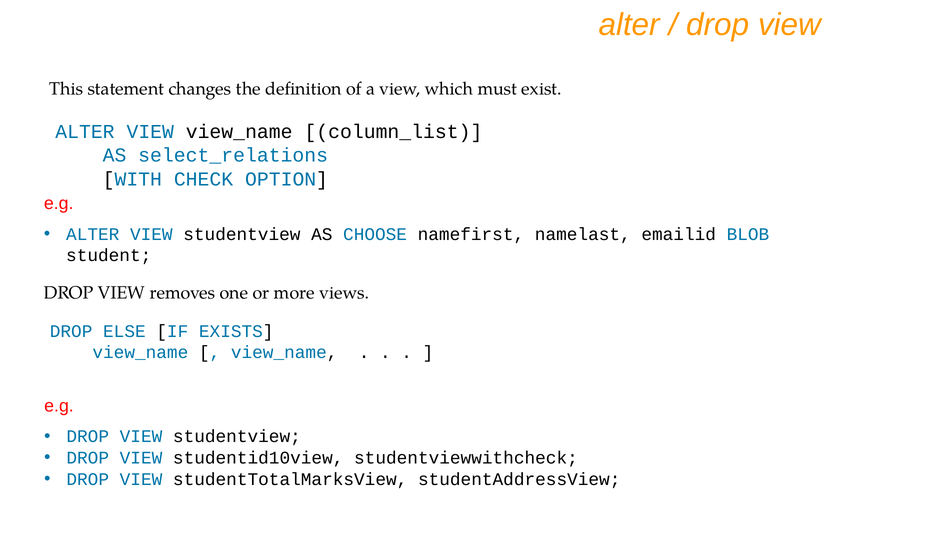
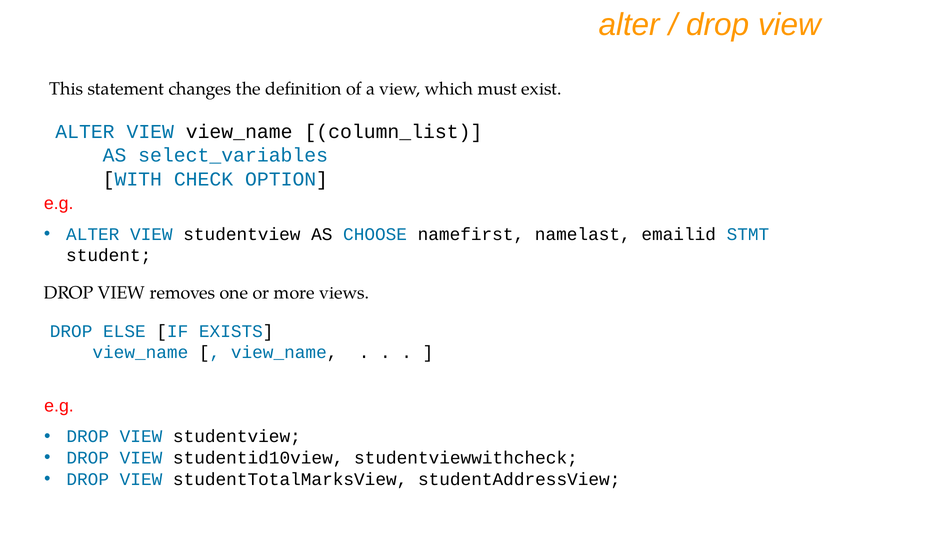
select_relations: select_relations -> select_variables (233, 155)
BLOB: BLOB -> STMT (748, 234)
